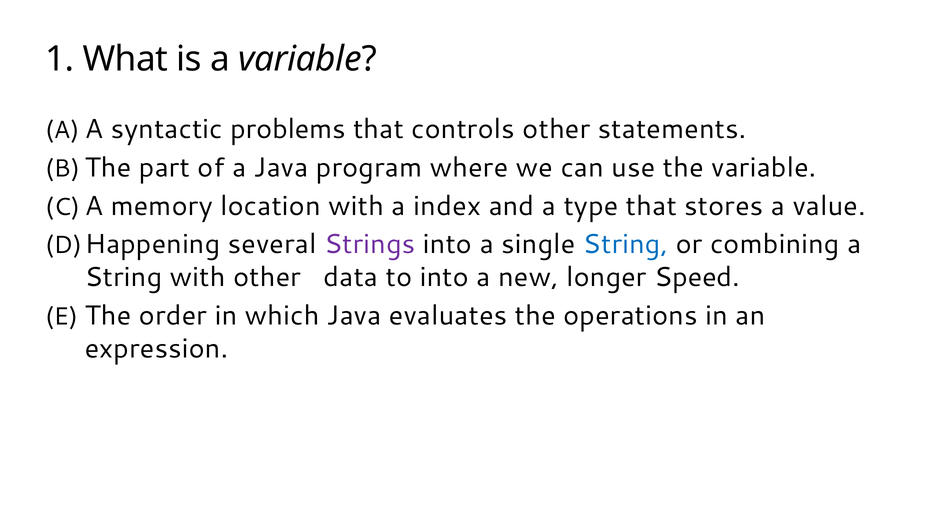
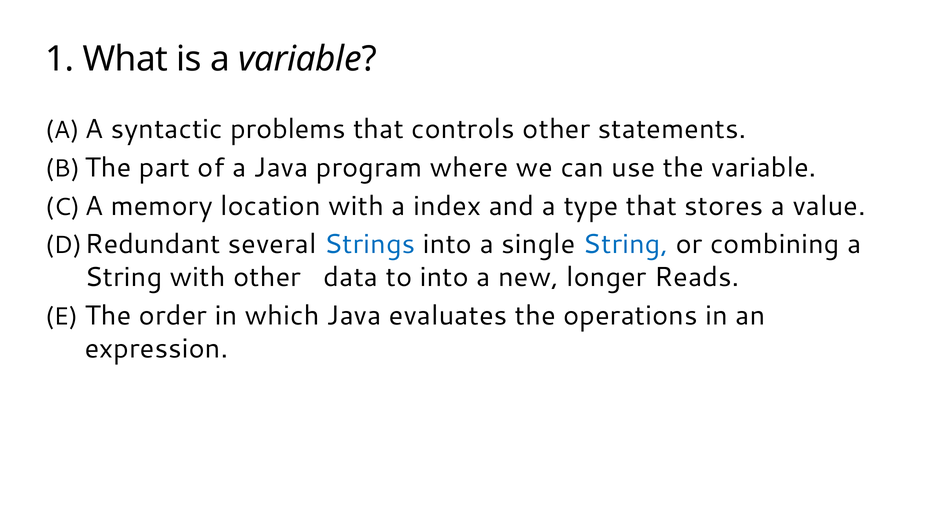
Happening: Happening -> Redundant (153, 244)
Strings colour: purple -> blue (370, 244)
Speed: Speed -> Reads (697, 277)
